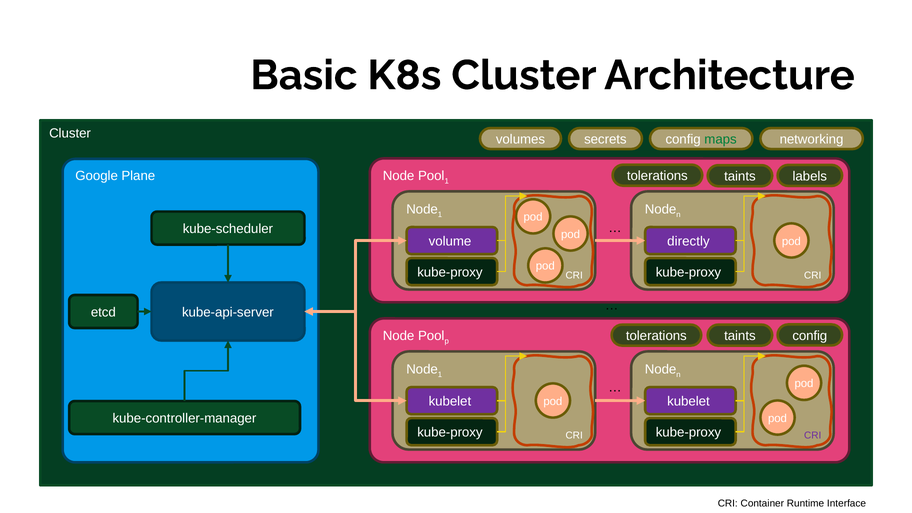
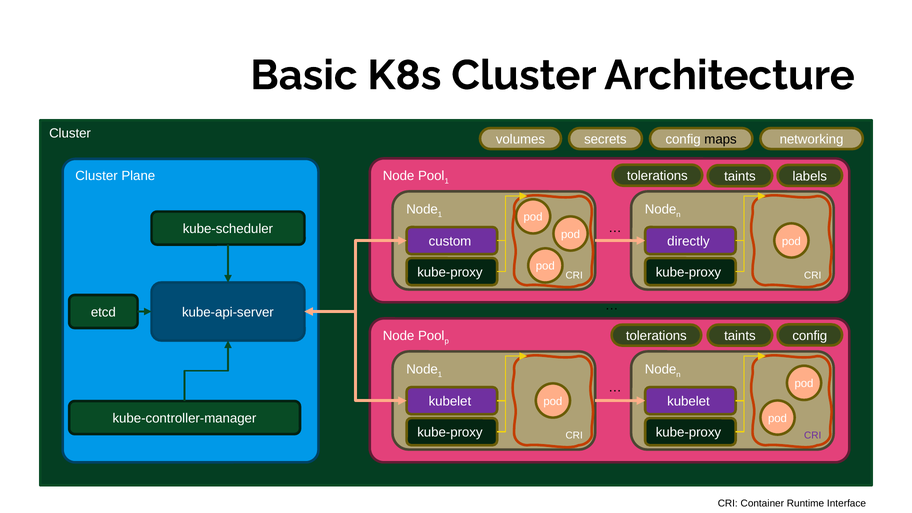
maps colour: green -> black (721, 139)
Google: Google -> Cluster (97, 176)
volume: volume -> custom (450, 241)
